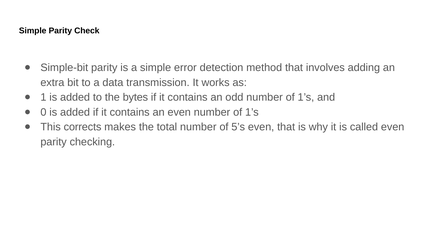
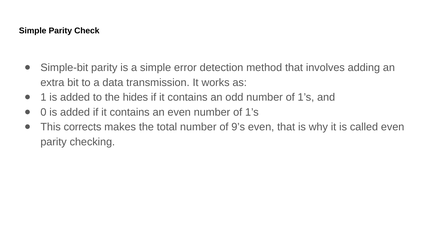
bytes: bytes -> hides (135, 97)
5’s: 5’s -> 9’s (238, 127)
